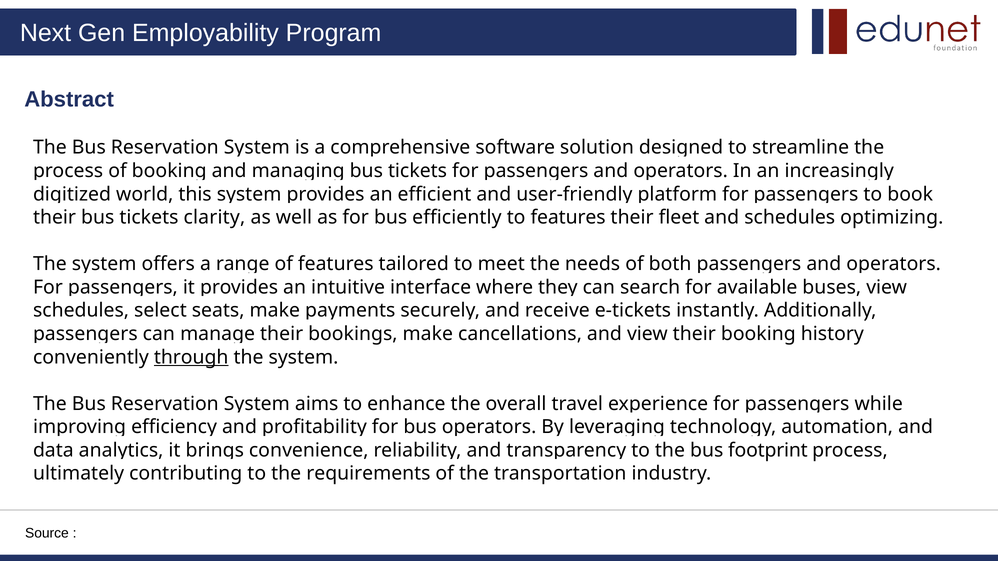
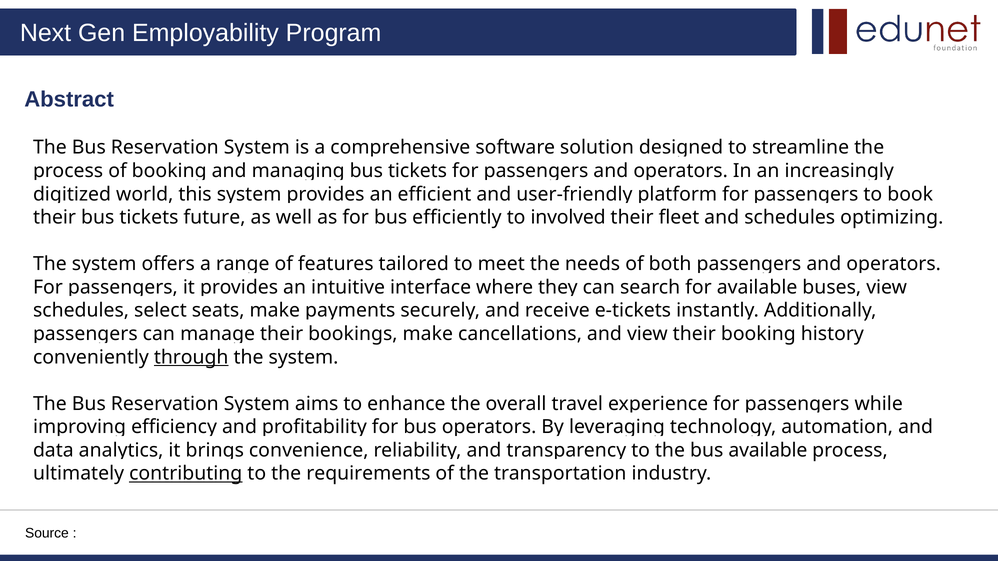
clarity: clarity -> future (214, 218)
to features: features -> involved (568, 218)
footprint: footprint -> available (768, 451)
contributing underline: none -> present (186, 474)
